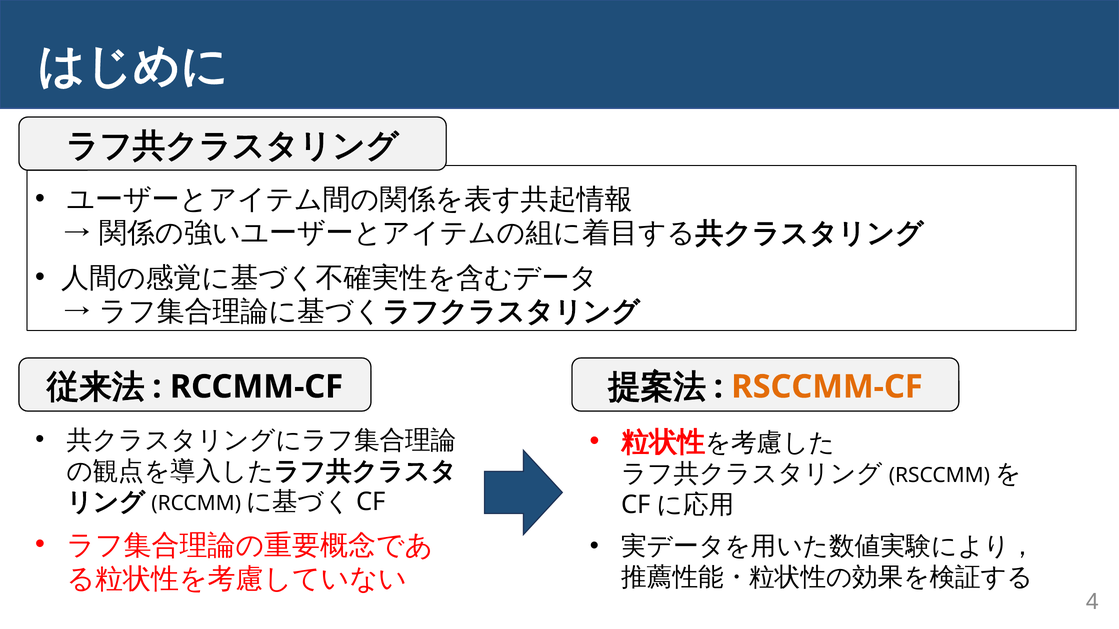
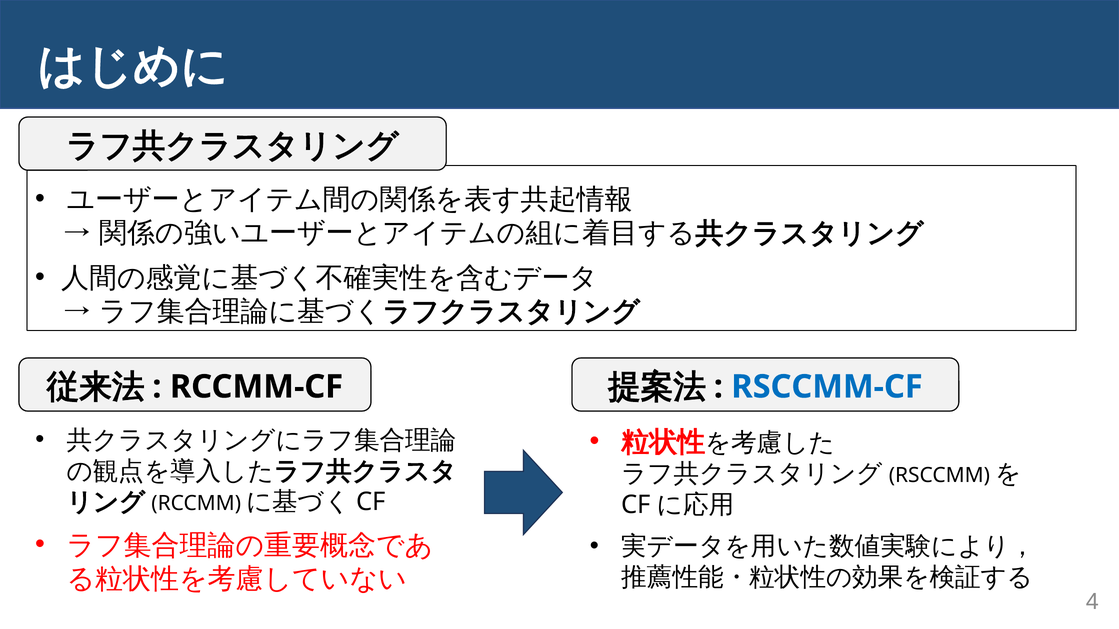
RSCCMM-CF colour: orange -> blue (827, 387)
